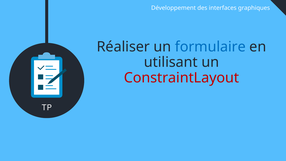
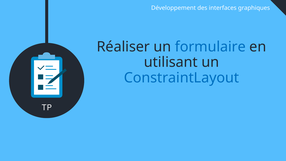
ConstraintLayout colour: red -> blue (182, 78)
